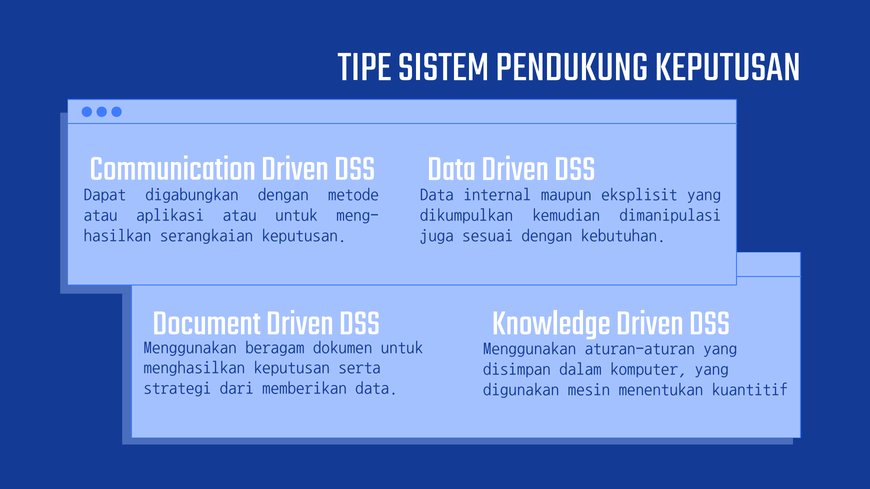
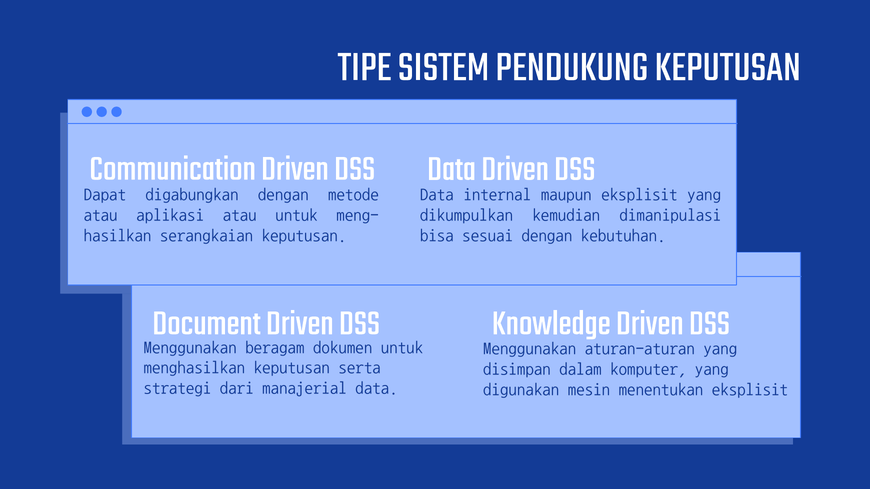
juga: juga -> bisa (437, 235)
memberikan: memberikan -> manajerial (305, 388)
menentukan kuantitif: kuantitif -> eksplisit (750, 389)
